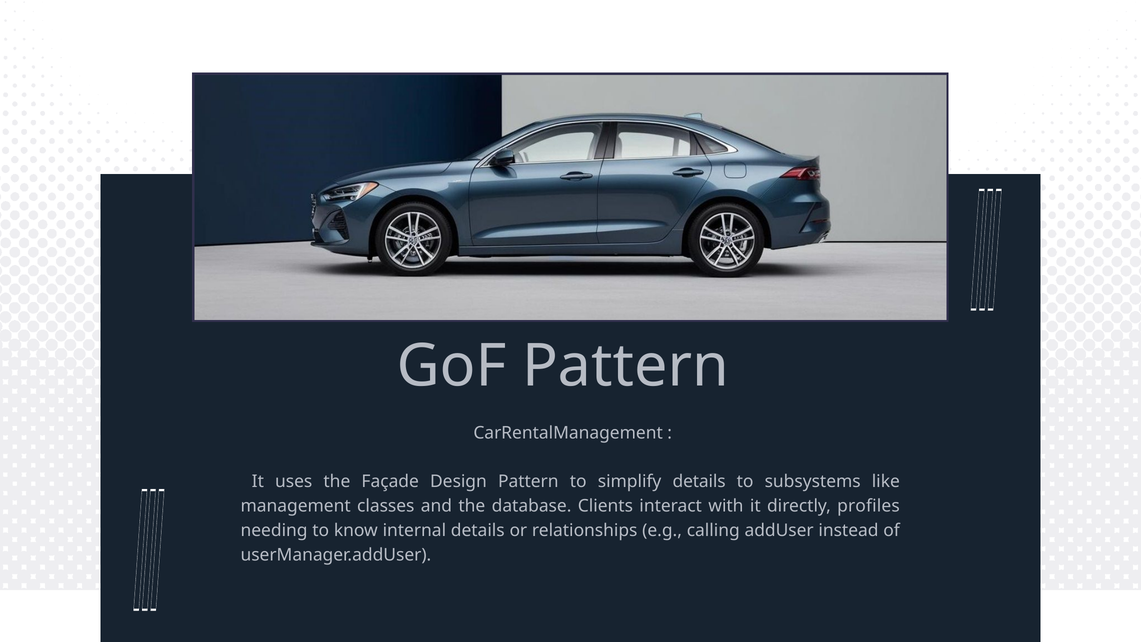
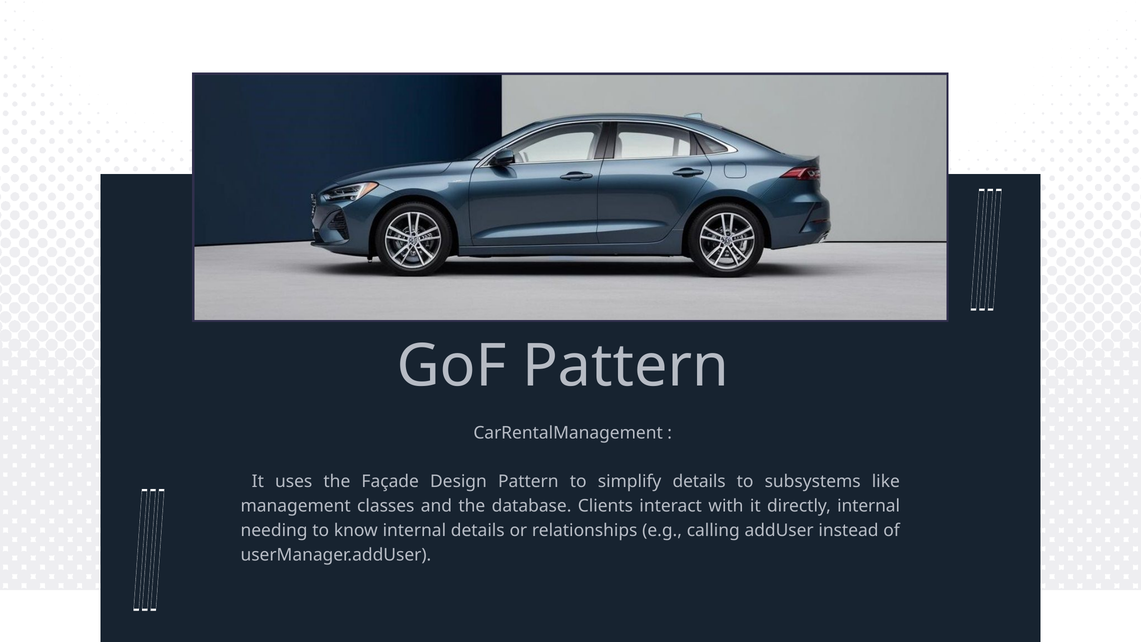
directly profiles: profiles -> internal (869, 506)
